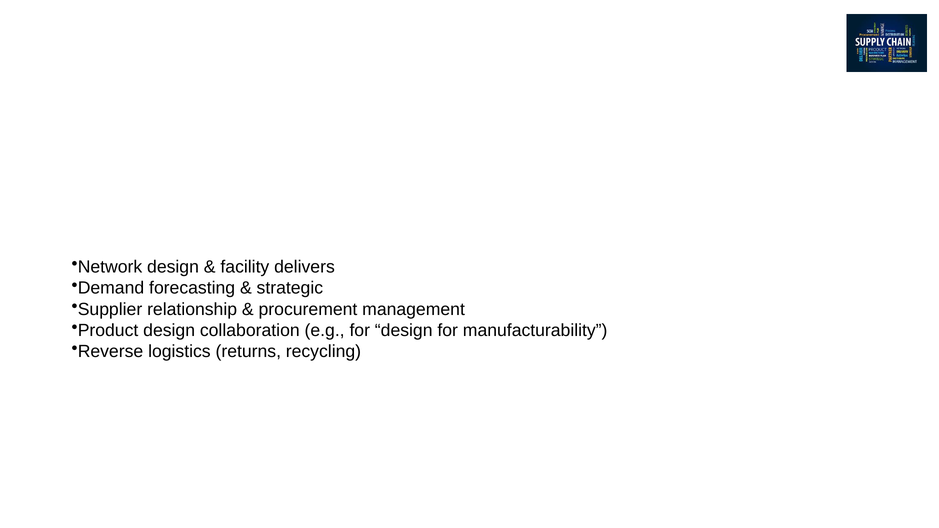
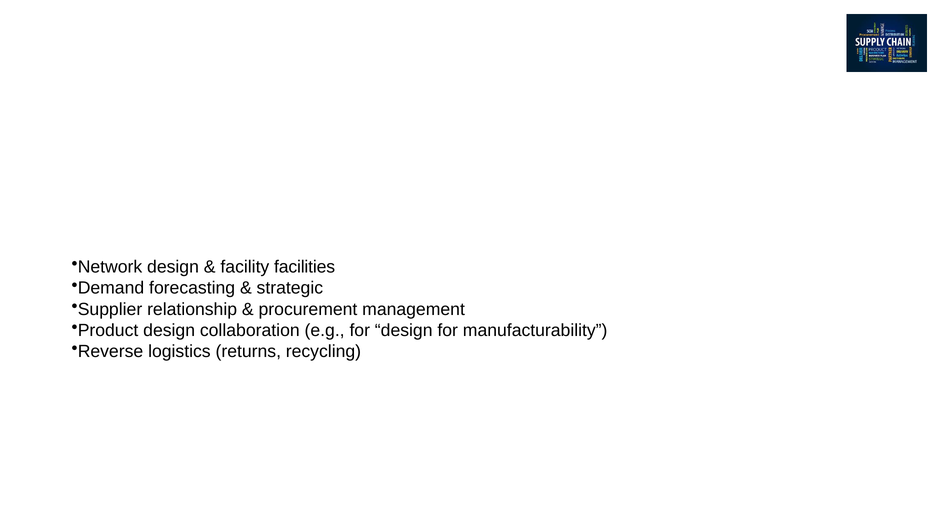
delivers: delivers -> facilities (305, 267)
